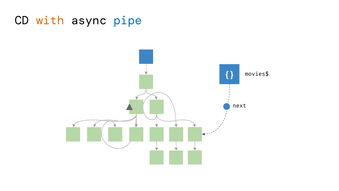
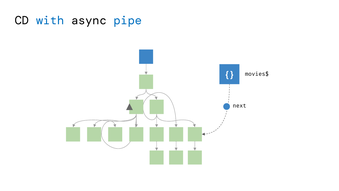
with colour: orange -> blue (50, 20)
